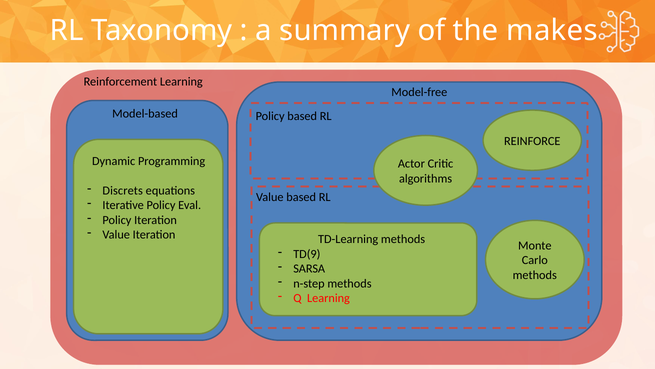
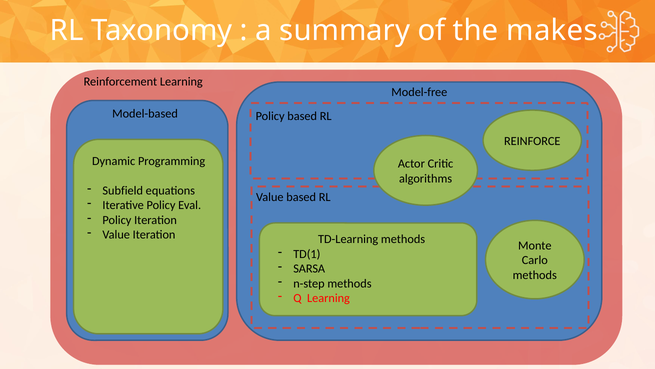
Discrets: Discrets -> Subfield (123, 190)
TD(9: TD(9 -> TD(1 (307, 254)
